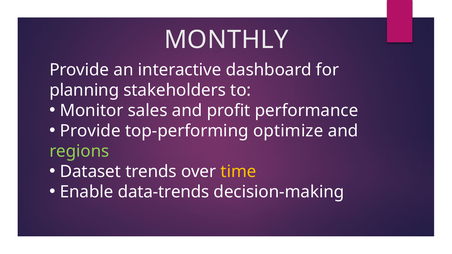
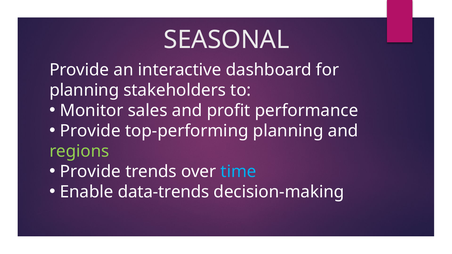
MONTHLY: MONTHLY -> SEASONAL (226, 40)
top-performing optimize: optimize -> planning (288, 131)
Dataset: Dataset -> Provide (90, 172)
time colour: yellow -> light blue (239, 172)
